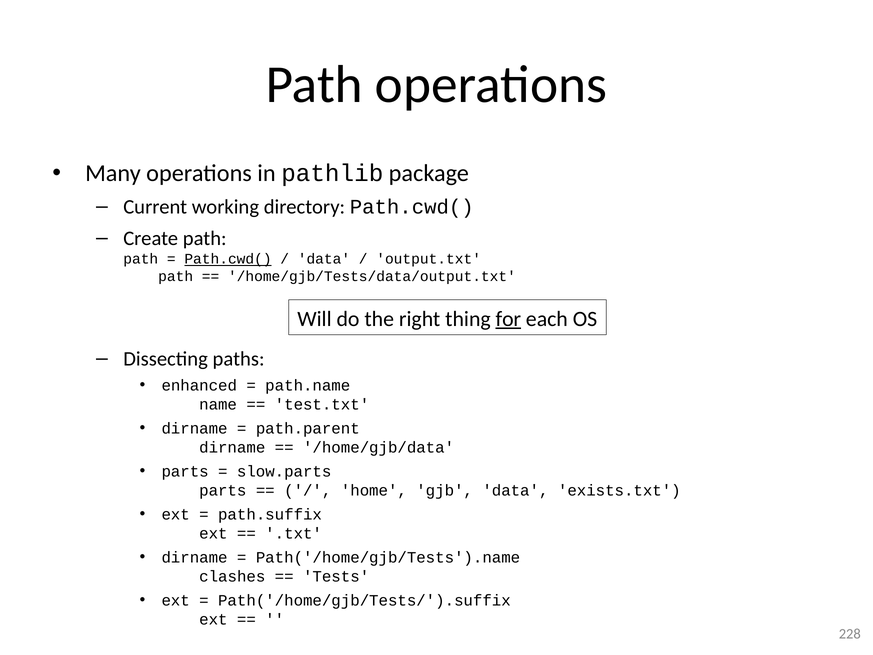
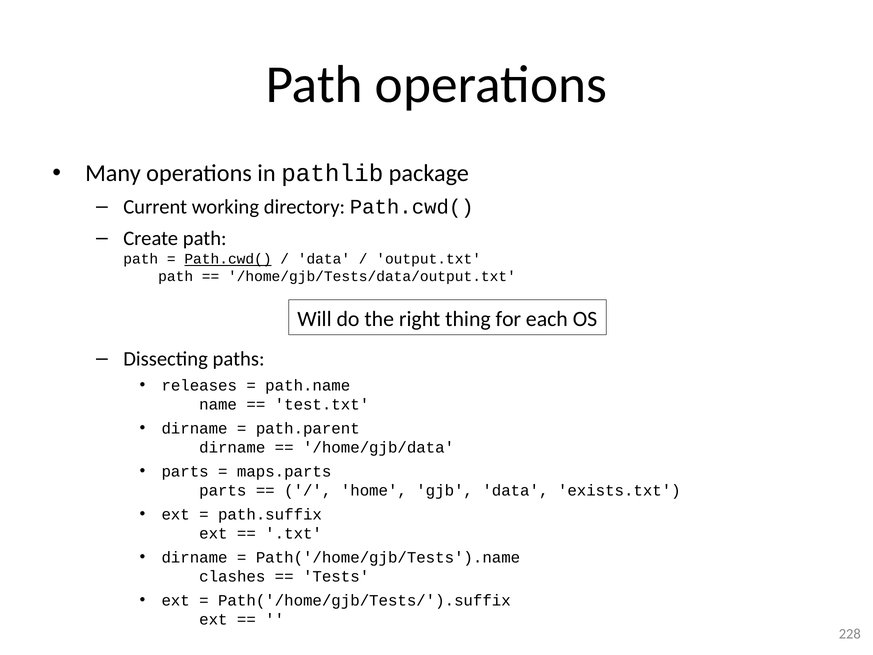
for underline: present -> none (508, 319)
enhanced: enhanced -> releases (199, 385)
slow.parts: slow.parts -> maps.parts (284, 471)
